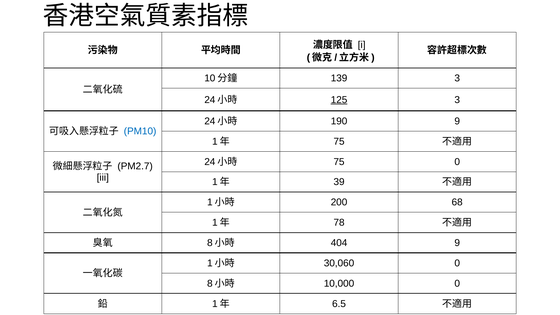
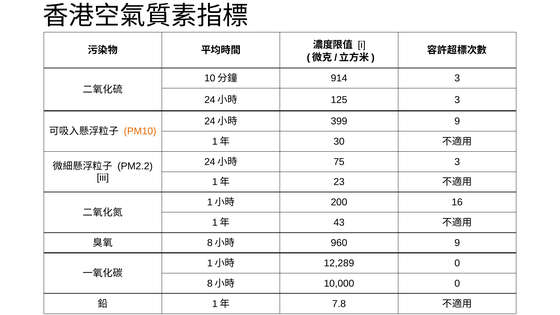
139: 139 -> 914 (339, 78)
125 underline: present -> none (339, 100)
190: 190 -> 399 (339, 121)
PM10 colour: blue -> orange (140, 131)
75: 75 -> 30 (339, 141)
75 0: 0 -> 3 (457, 162)
PM2.7: PM2.7 -> PM2.2 (135, 166)
39: 39 -> 23 (339, 182)
68: 68 -> 16 (457, 202)
78: 78 -> 43 (339, 223)
404: 404 -> 960 (339, 243)
30,060: 30,060 -> 12,289 (339, 263)
6.5: 6.5 -> 7.8 (339, 304)
